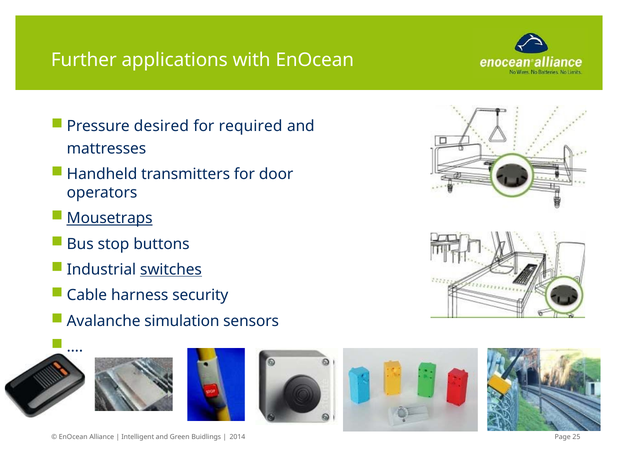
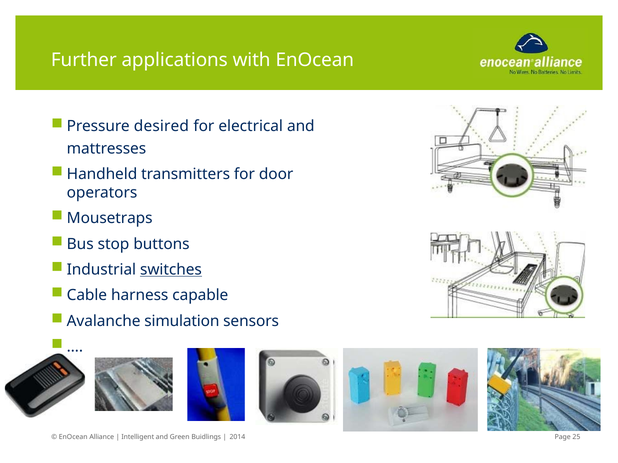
required: required -> electrical (251, 126)
Mousetraps underline: present -> none (110, 219)
security: security -> capable (200, 296)
